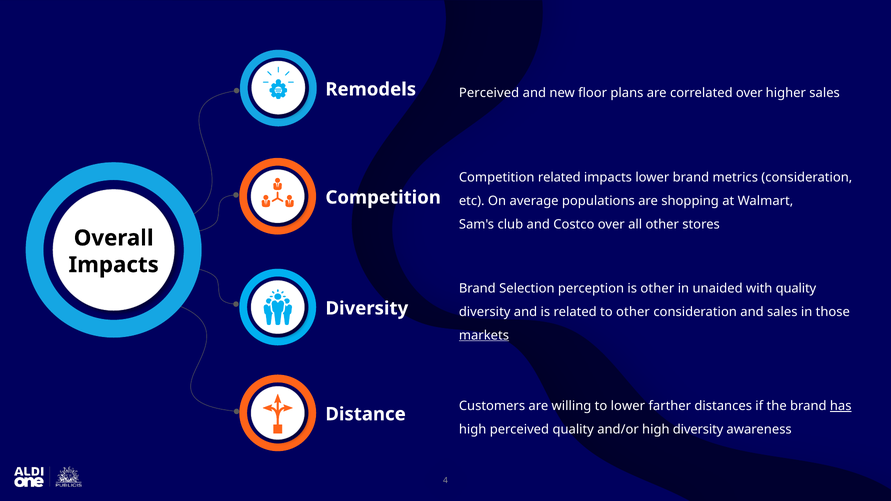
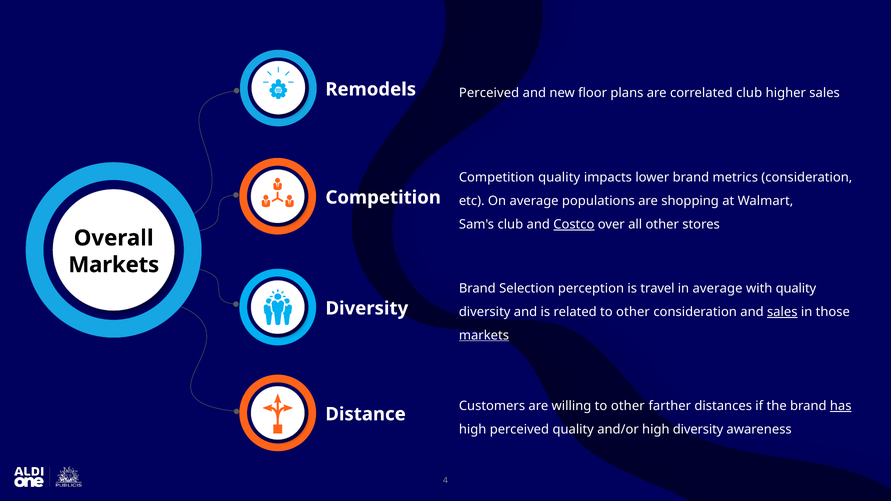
correlated over: over -> club (749, 93)
Competition related: related -> quality (559, 178)
Costco underline: none -> present (574, 224)
Impacts: Impacts -> Markets (114, 265)
is other: other -> travel (658, 289)
in unaided: unaided -> average (718, 289)
sales underline: none -> present (782, 312)
willing to lower: lower -> other (628, 406)
